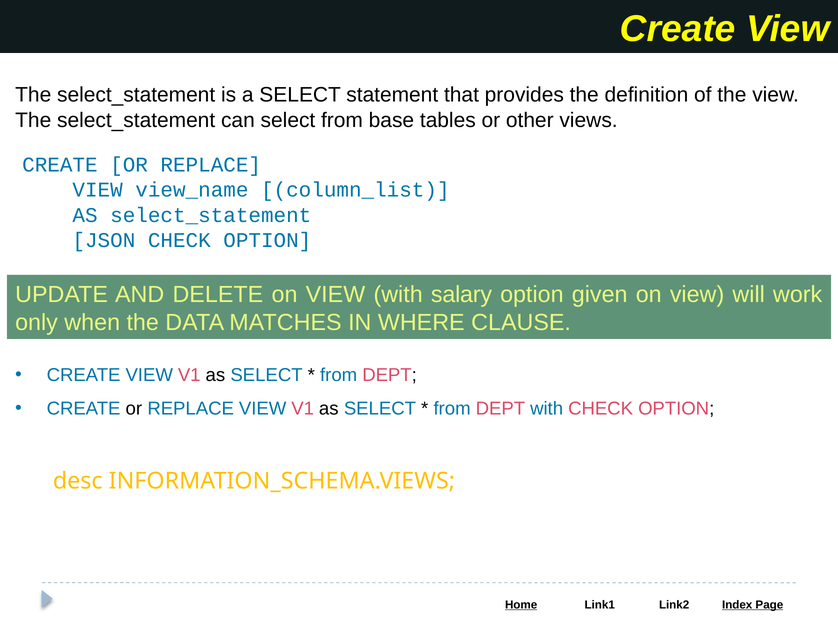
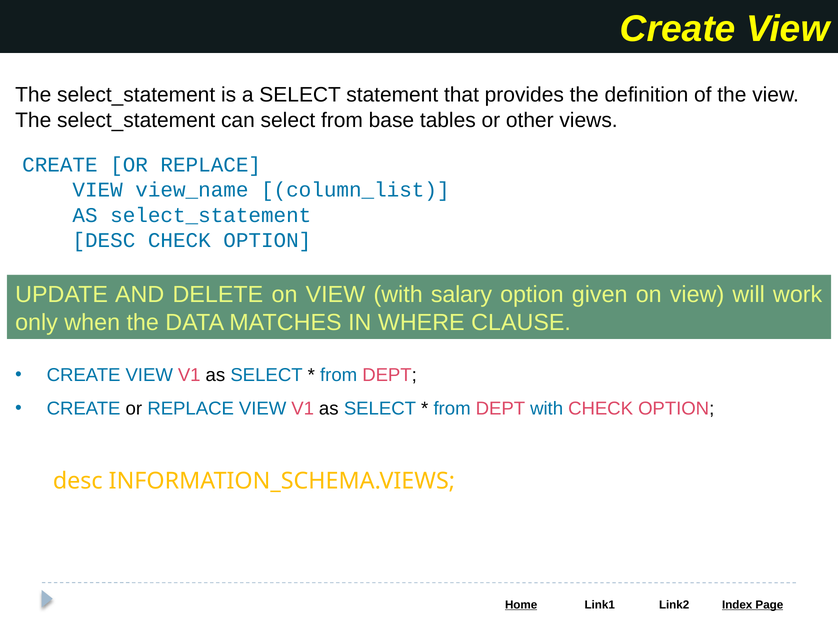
JSON: JSON -> DESC (104, 240)
